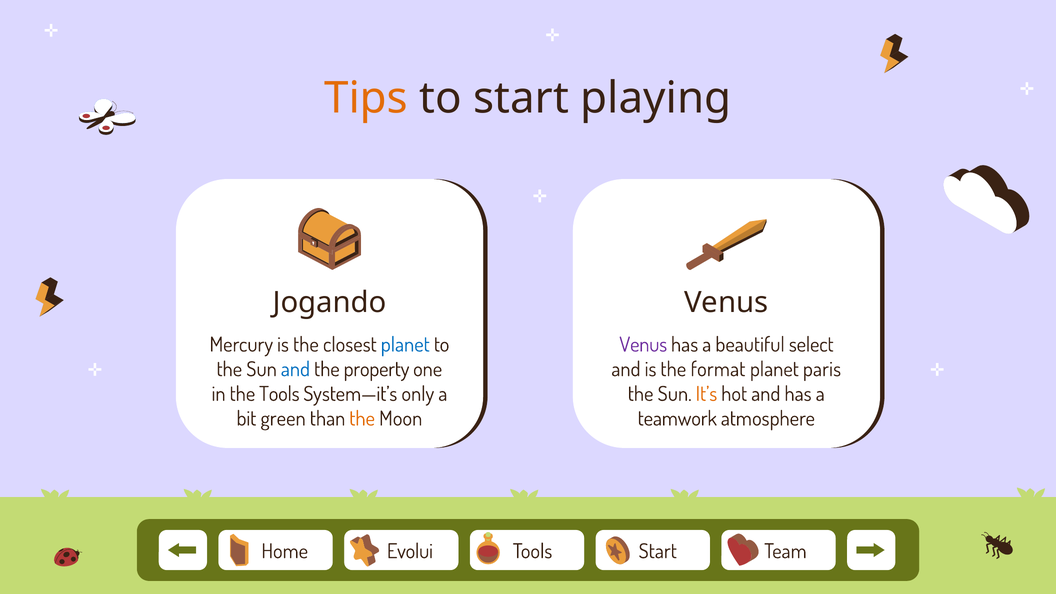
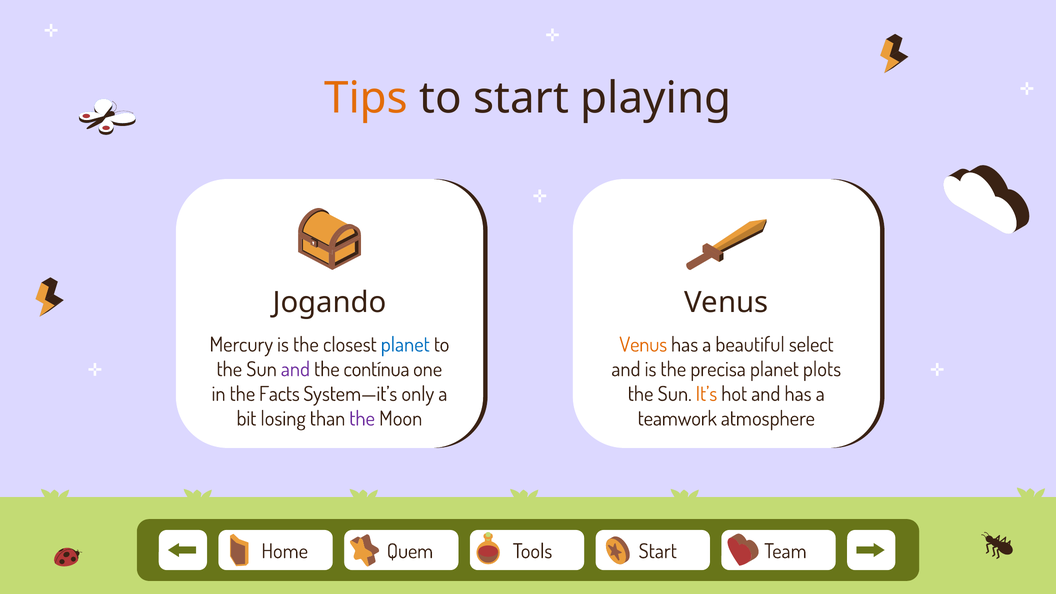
Venus colour: purple -> orange (643, 345)
and colour: blue -> purple (295, 369)
property: property -> contínua (376, 369)
format: format -> precisa (718, 369)
paris: paris -> plots (822, 369)
the Tools: Tools -> Facts (279, 394)
green: green -> losing (283, 419)
the colour: orange -> purple (362, 419)
Evolui: Evolui -> Quem (410, 551)
